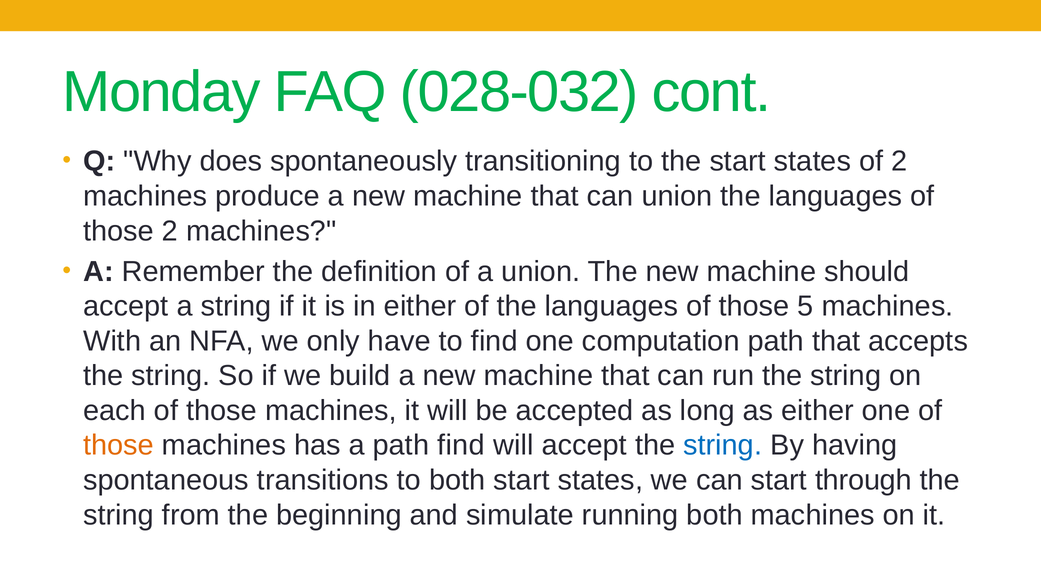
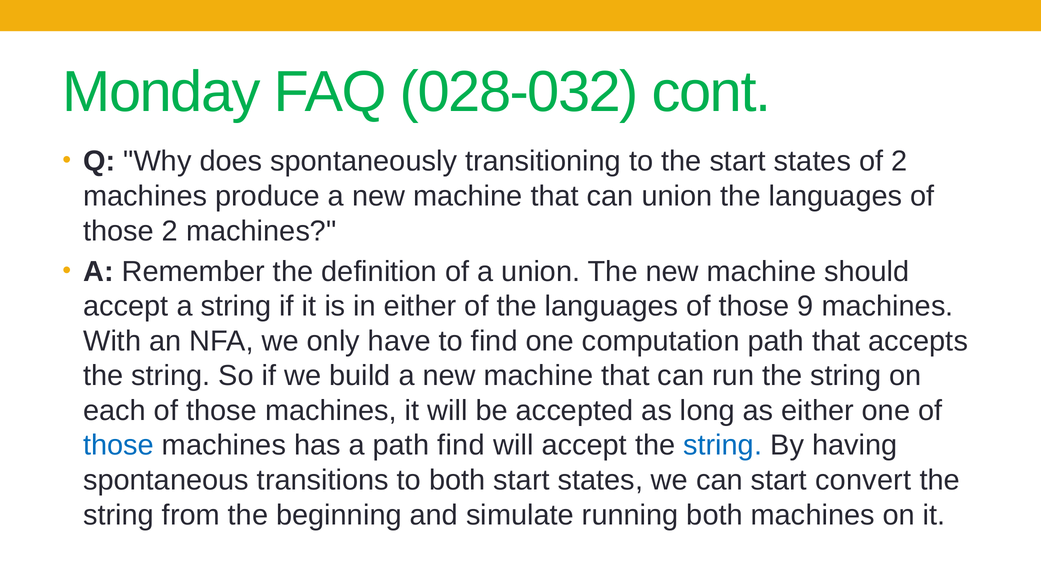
5: 5 -> 9 (805, 306)
those colour: orange -> blue (119, 445)
through: through -> convert (863, 480)
